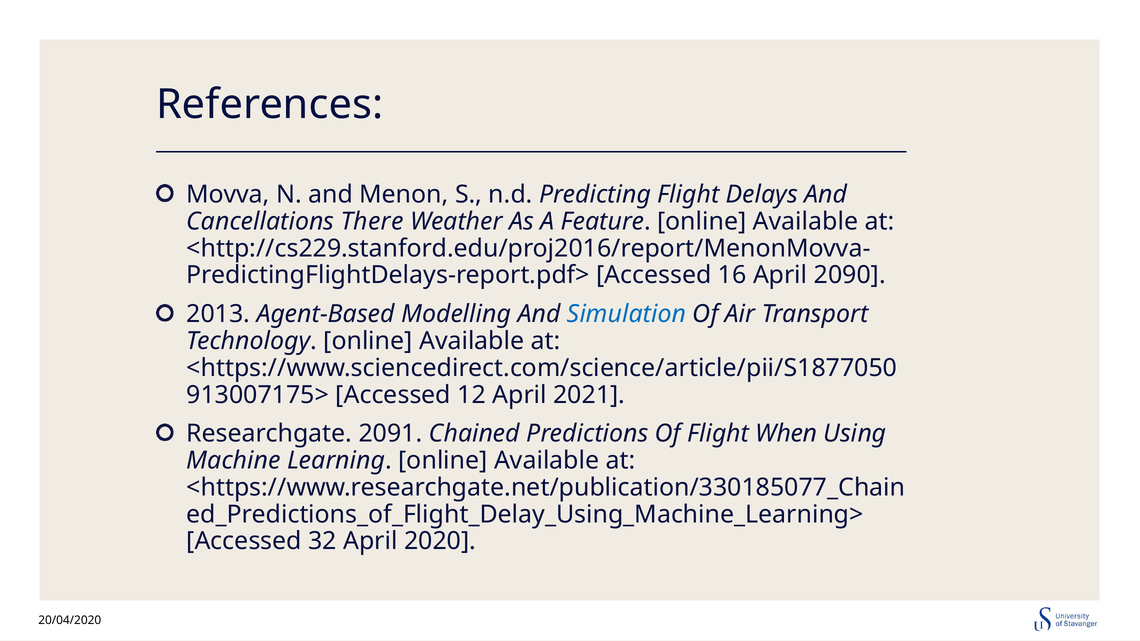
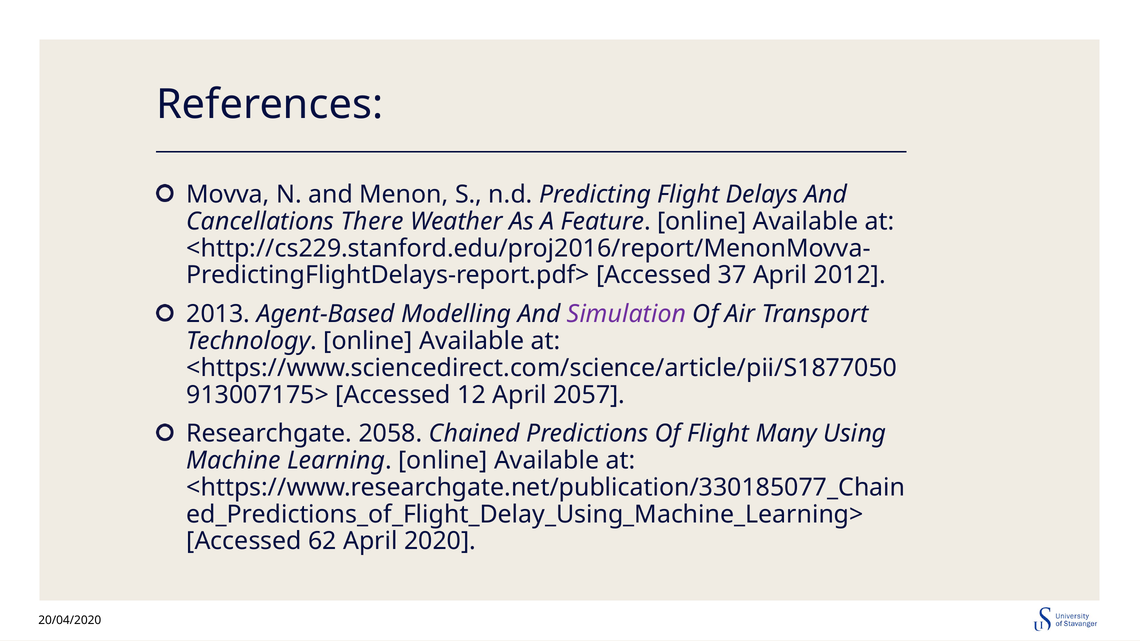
16: 16 -> 37 (732, 275)
2090: 2090 -> 2012 (850, 275)
Simulation colour: blue -> purple (626, 314)
2021: 2021 -> 2057 (589, 395)
2091: 2091 -> 2058 (390, 434)
When: When -> Many (786, 434)
32: 32 -> 62 (322, 541)
